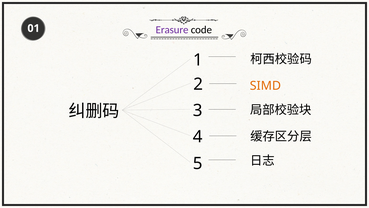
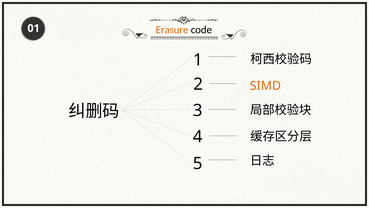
Erasure colour: purple -> orange (172, 30)
